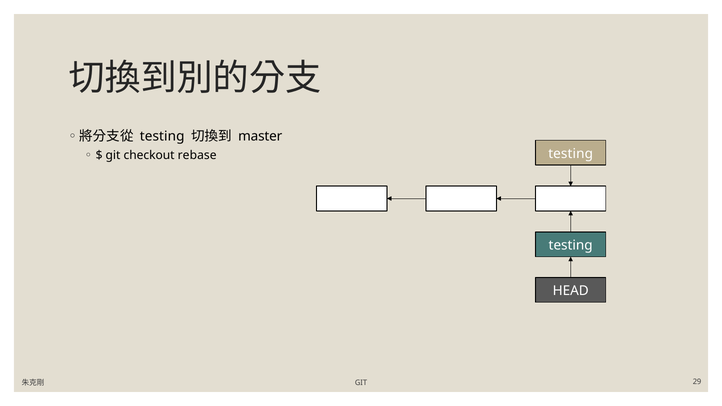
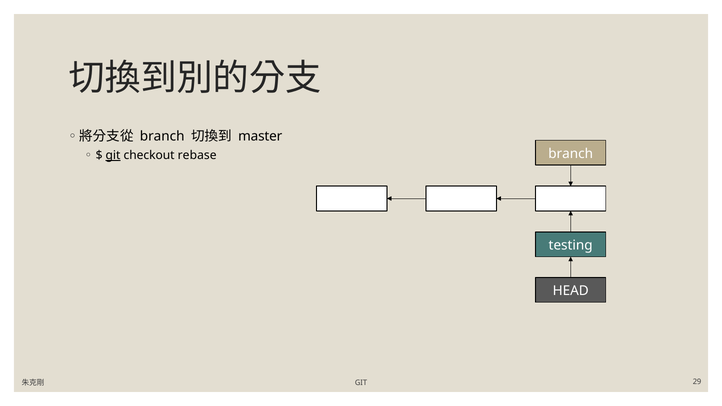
testing: testing -> branch (162, 136)
git underline: none -> present (113, 155)
testing: testing -> branch (571, 154)
